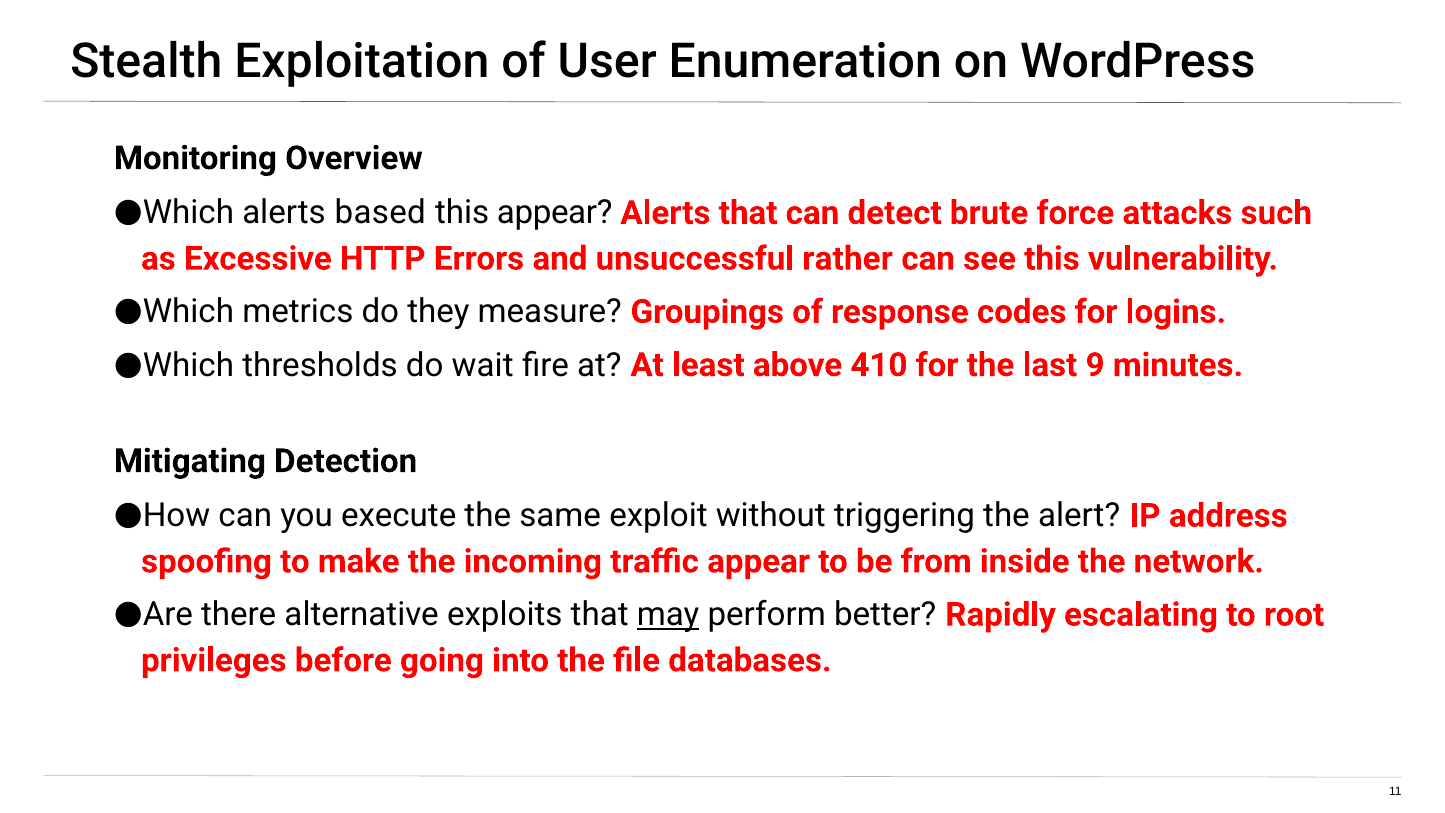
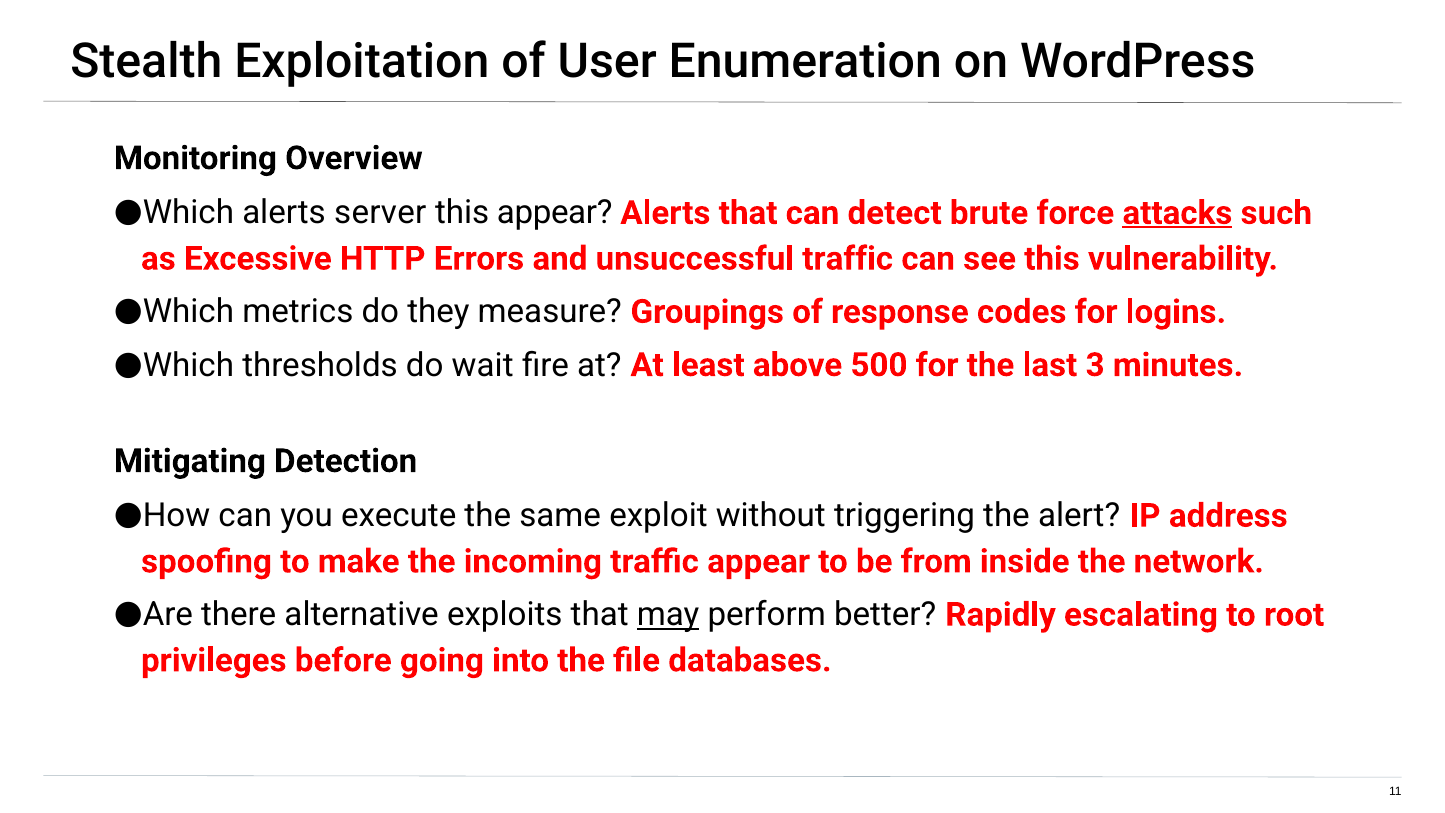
based: based -> server (380, 213)
attacks underline: none -> present (1177, 213)
unsuccessful rather: rather -> traffic (848, 259)
410: 410 -> 500 (879, 365)
9: 9 -> 3 (1095, 365)
